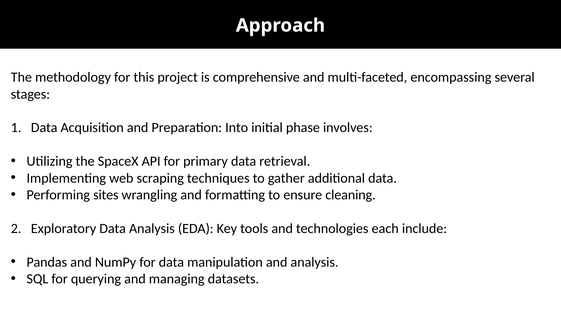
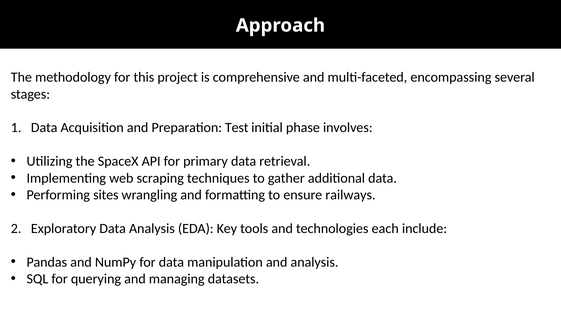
Into: Into -> Test (237, 128)
cleaning: cleaning -> railways (350, 195)
